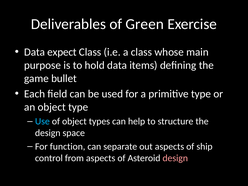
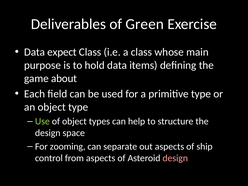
bullet: bullet -> about (64, 78)
Use colour: light blue -> light green (42, 121)
function: function -> zooming (68, 146)
